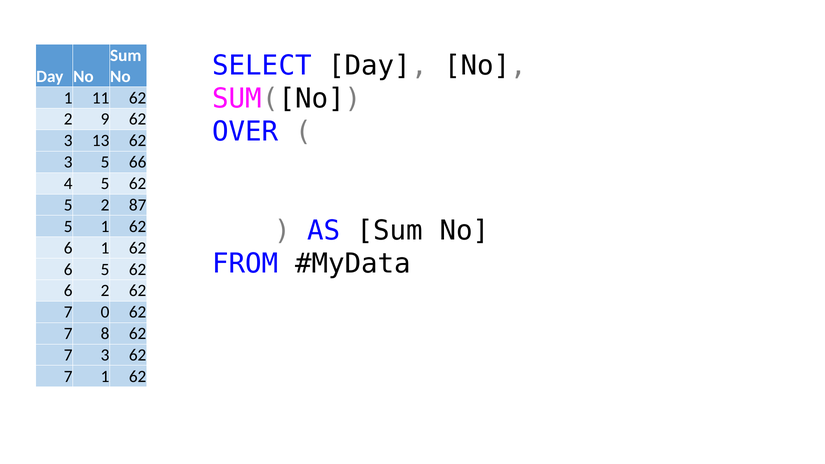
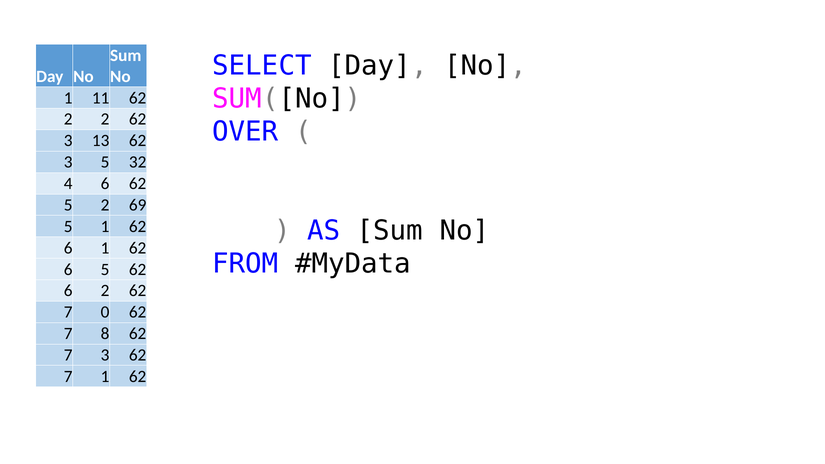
2 9: 9 -> 2 (105, 119)
66: 66 -> 32 (138, 162)
4 5: 5 -> 6 (105, 184)
87: 87 -> 69 (138, 205)
